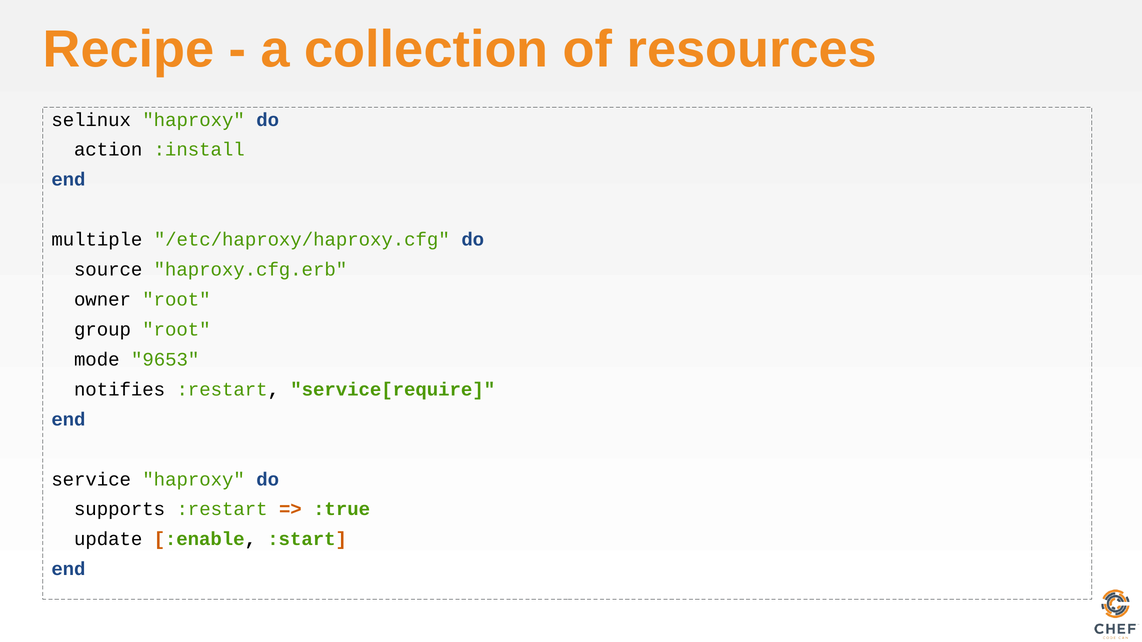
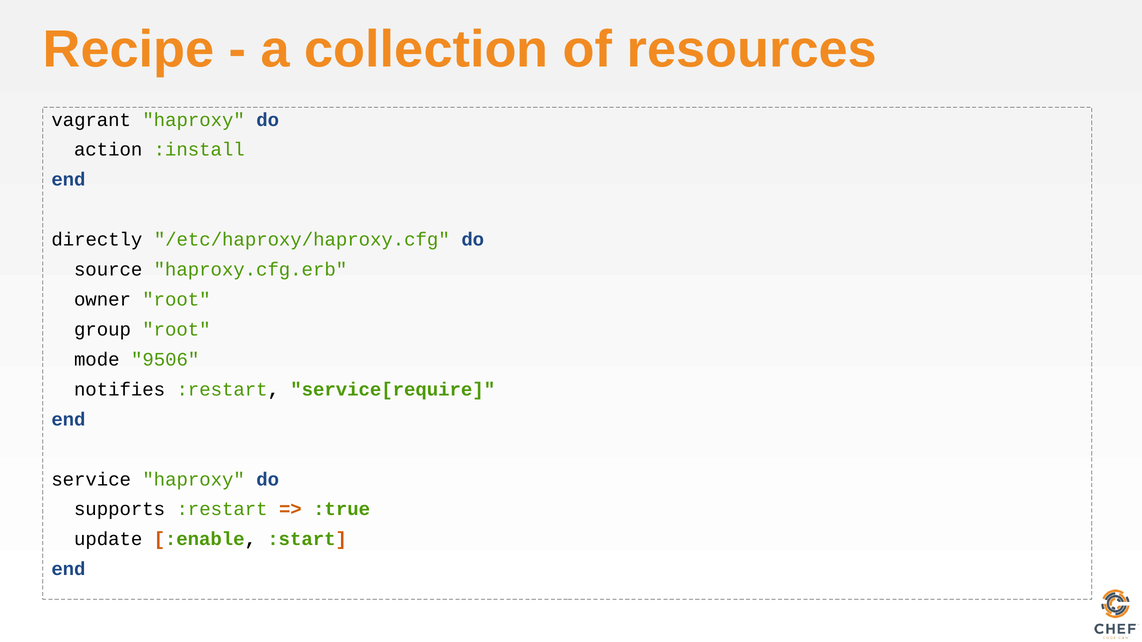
selinux: selinux -> vagrant (91, 120)
multiple: multiple -> directly (97, 240)
9653: 9653 -> 9506 (165, 360)
